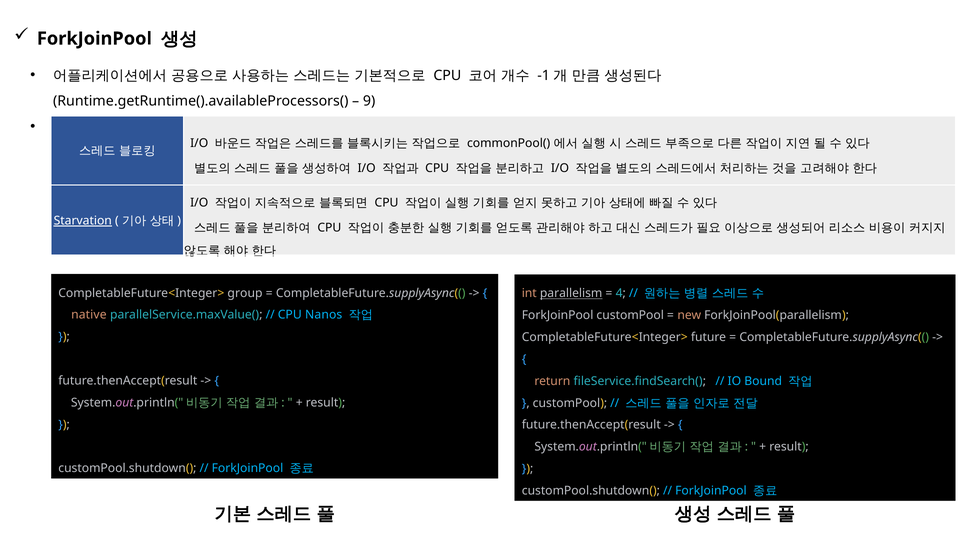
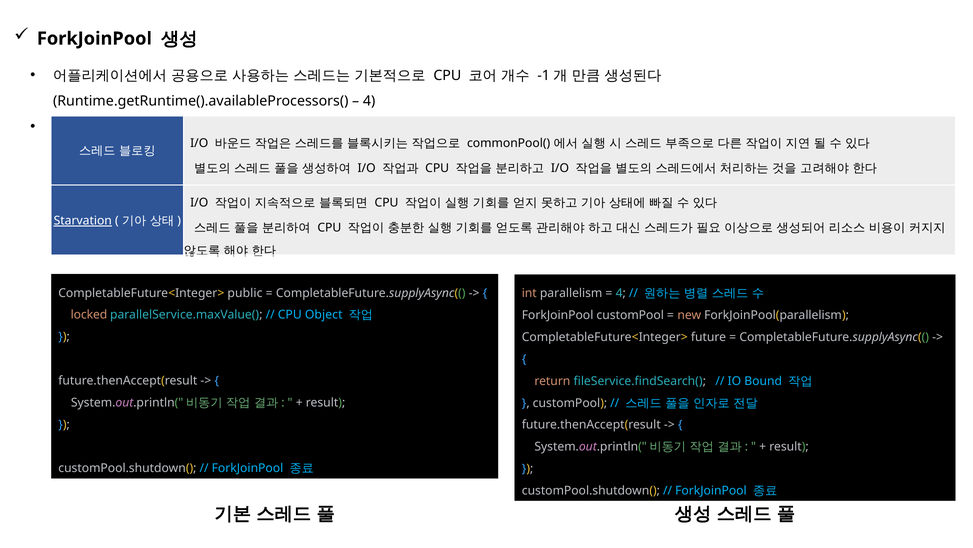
9: 9 -> 4 (369, 101)
group: group -> public (245, 293)
parallelism underline: present -> none (571, 293)
native: native -> locked (89, 315)
Nanos: Nanos -> Object (324, 315)
